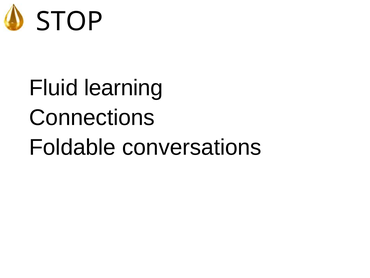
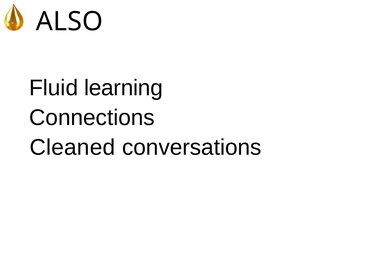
STOP: STOP -> ALSO (70, 21)
Foldable: Foldable -> Cleaned (72, 147)
